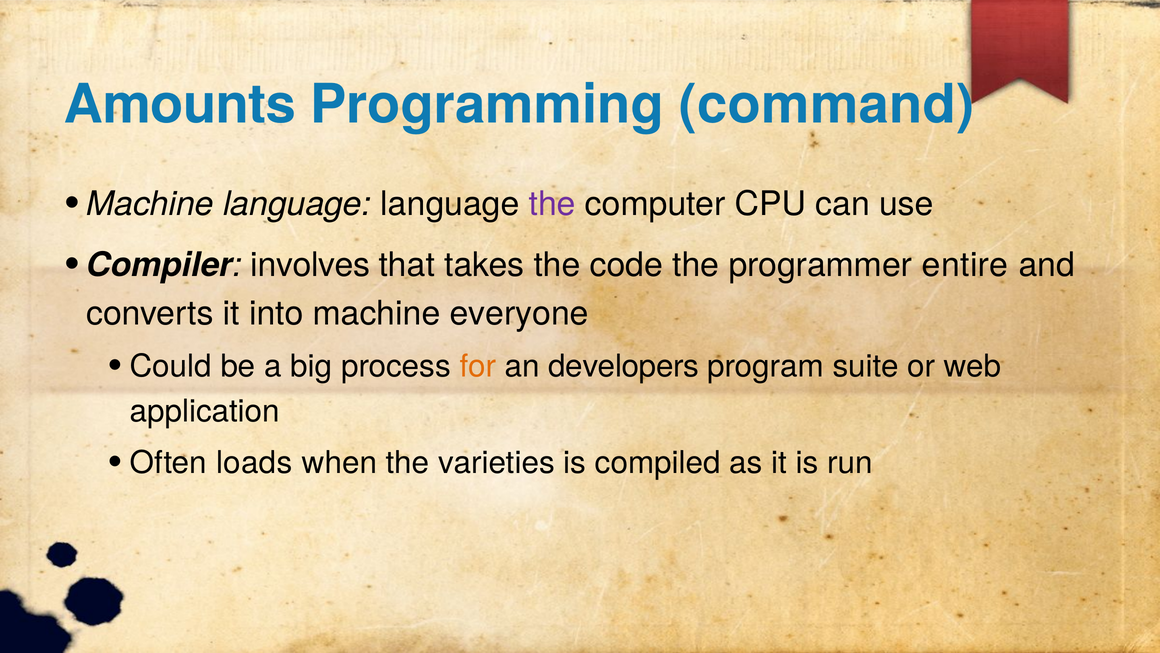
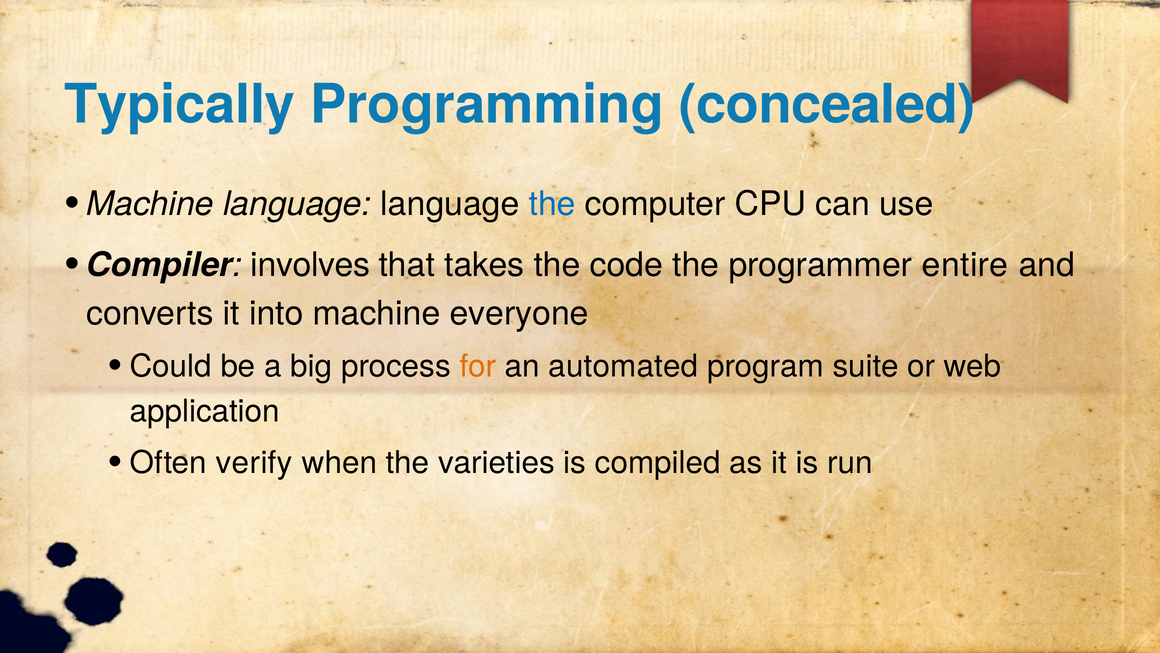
Amounts: Amounts -> Typically (180, 105)
command: command -> concealed (827, 105)
the colour: purple -> blue (552, 204)
developers: developers -> automated (623, 366)
loads: loads -> verify (254, 462)
